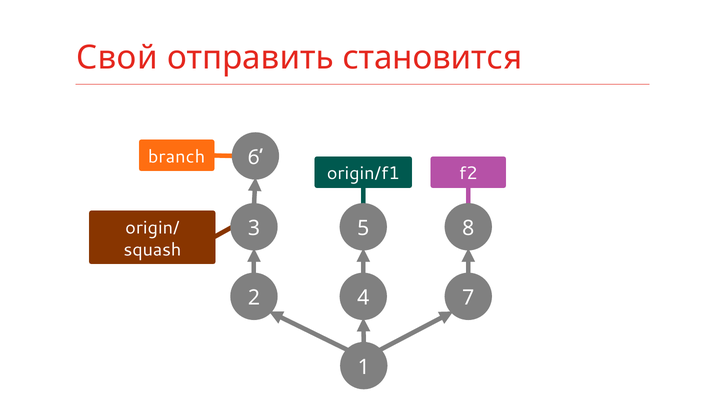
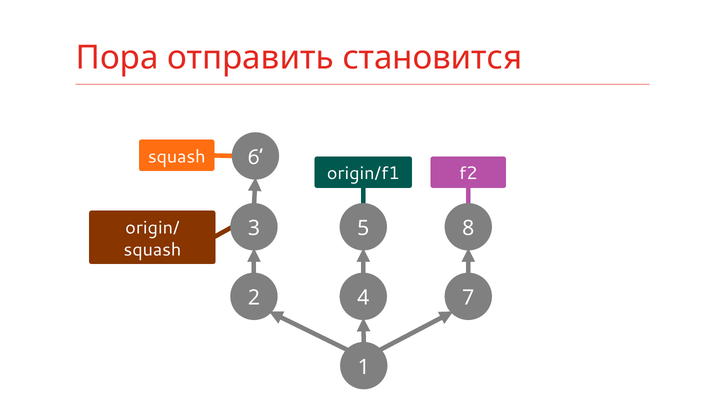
Свой: Свой -> Пора (117, 58)
branch: branch -> squash (177, 157)
